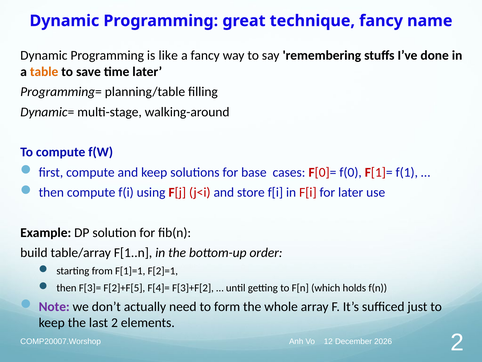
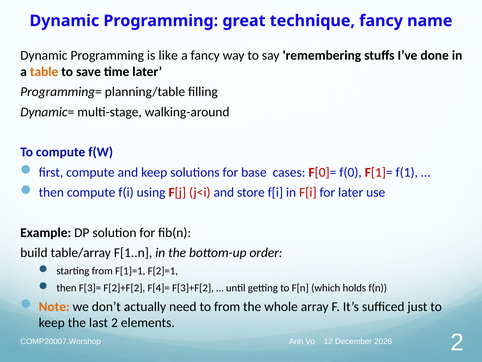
F[2]+F[5: F[2]+F[5 -> F[2]+F[2 (124, 288)
Note colour: purple -> orange (54, 306)
to form: form -> from (227, 306)
